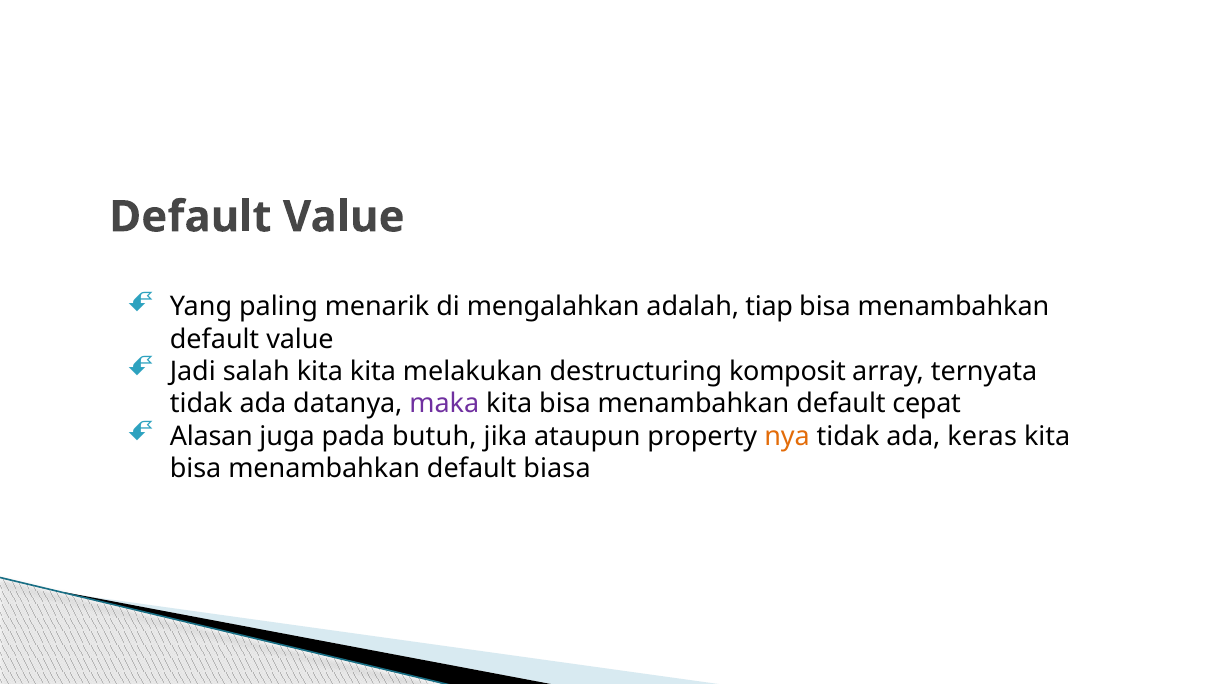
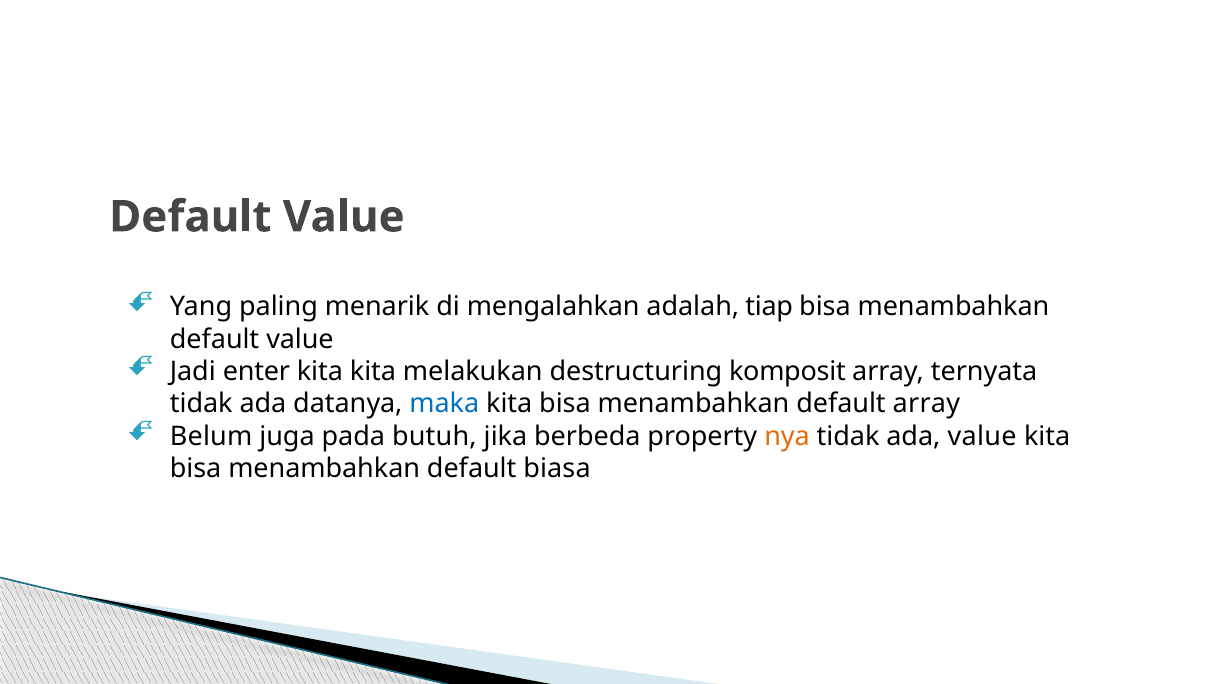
salah: salah -> enter (256, 372)
maka colour: purple -> blue (444, 404)
default cepat: cepat -> array (926, 404)
Alasan: Alasan -> Belum (211, 436)
ataupun: ataupun -> berbeda (587, 436)
ada keras: keras -> value (982, 436)
